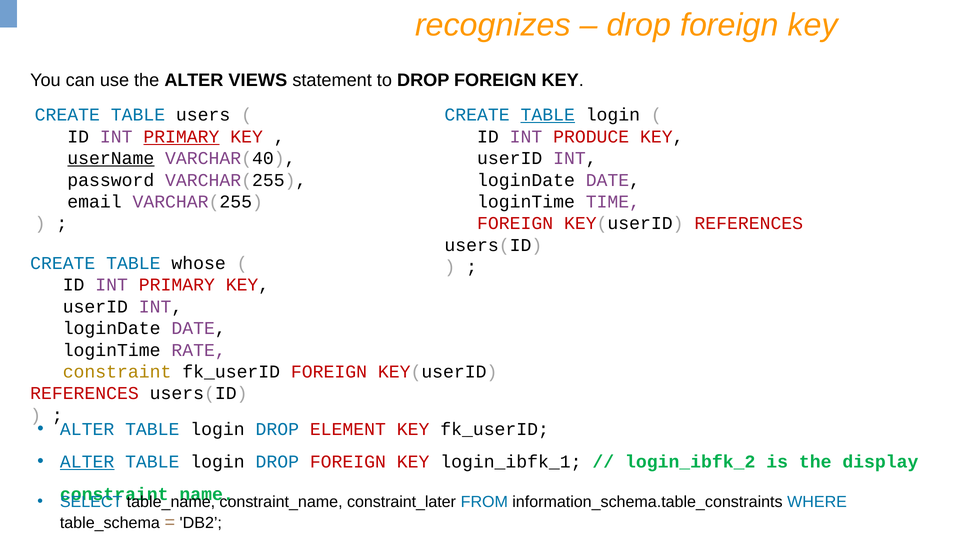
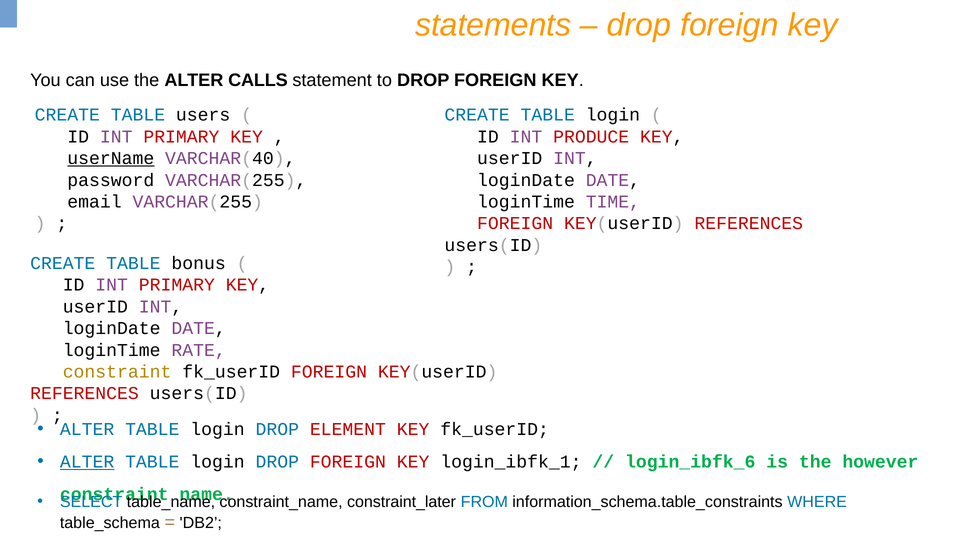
recognizes: recognizes -> statements (493, 25)
VIEWS: VIEWS -> CALLS (258, 80)
TABLE underline: present -> none (548, 115)
PRIMARY underline: present -> none (181, 137)
whose: whose -> bonus (199, 263)
login_ibfk_2: login_ibfk_2 -> login_ibfk_6 (690, 462)
display: display -> however (880, 462)
